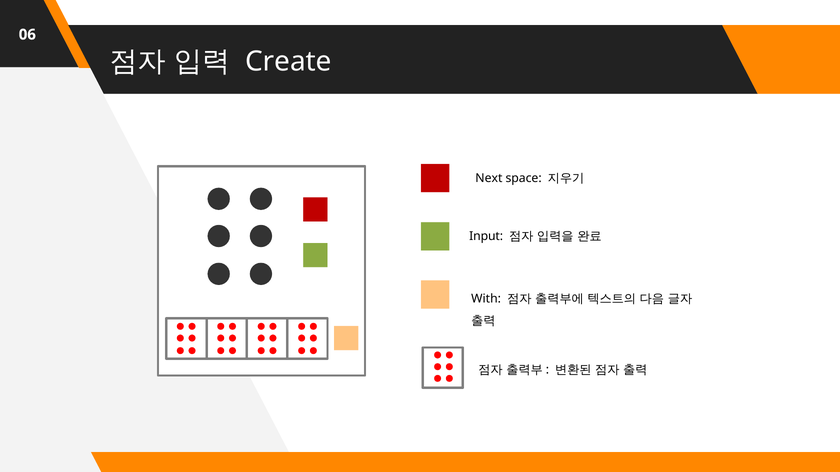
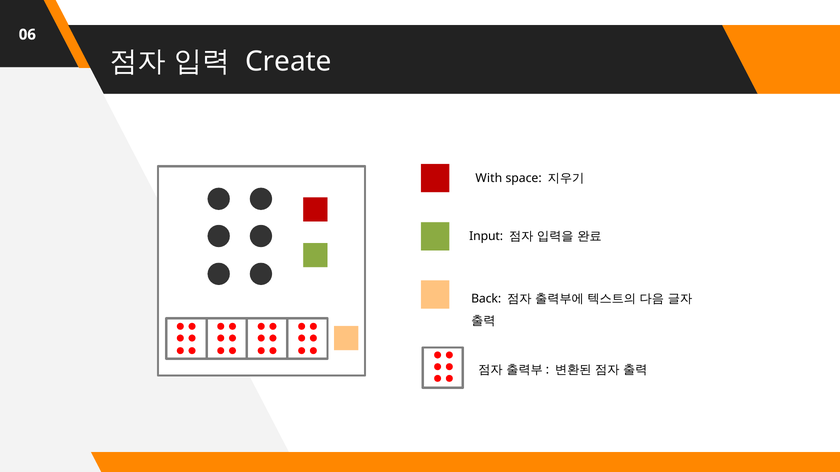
Next: Next -> With (489, 179)
With: With -> Back (486, 299)
